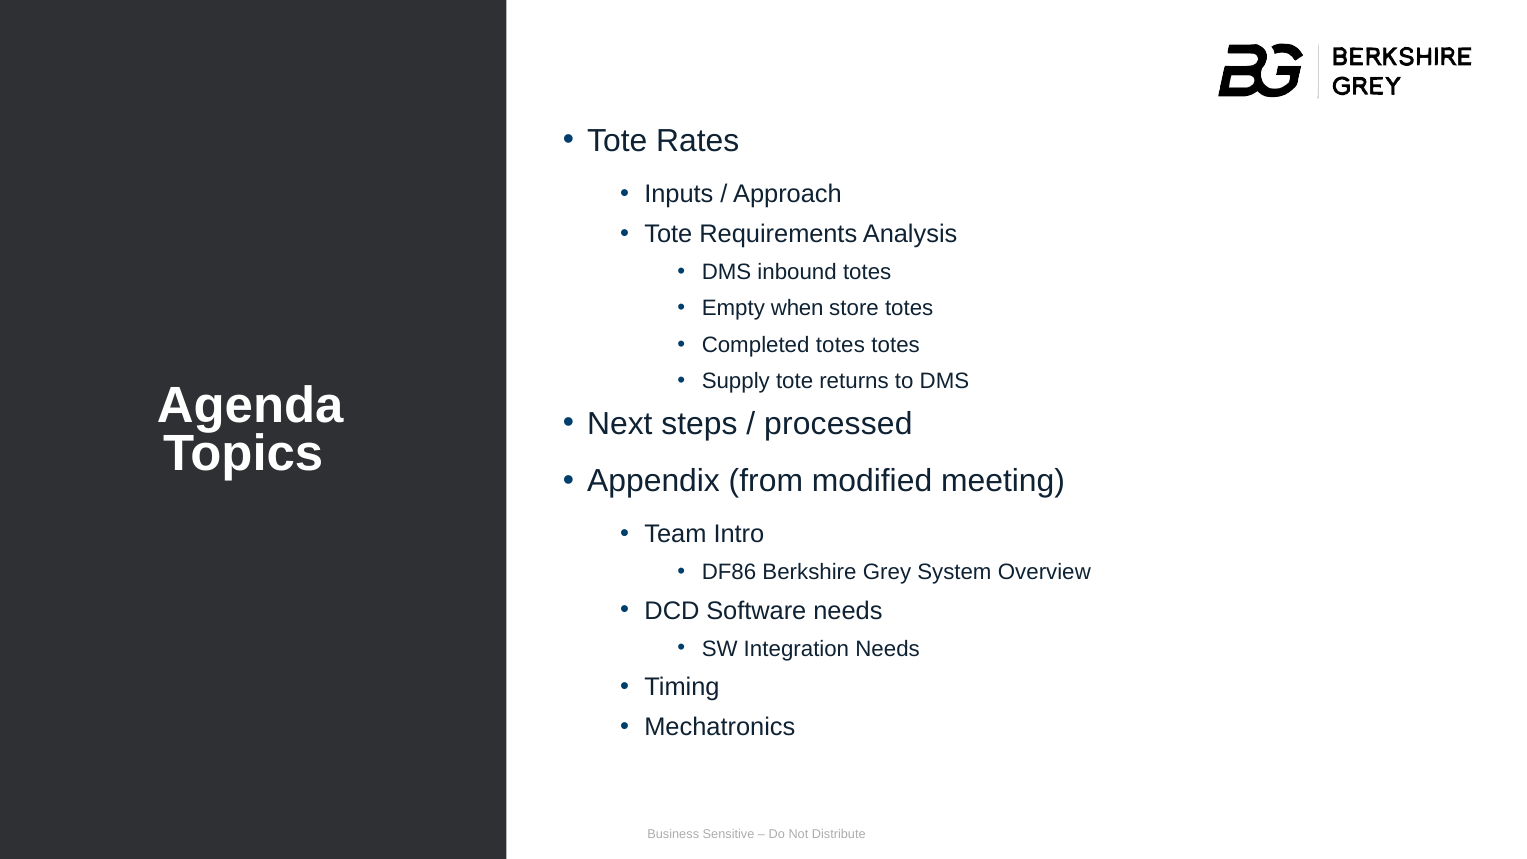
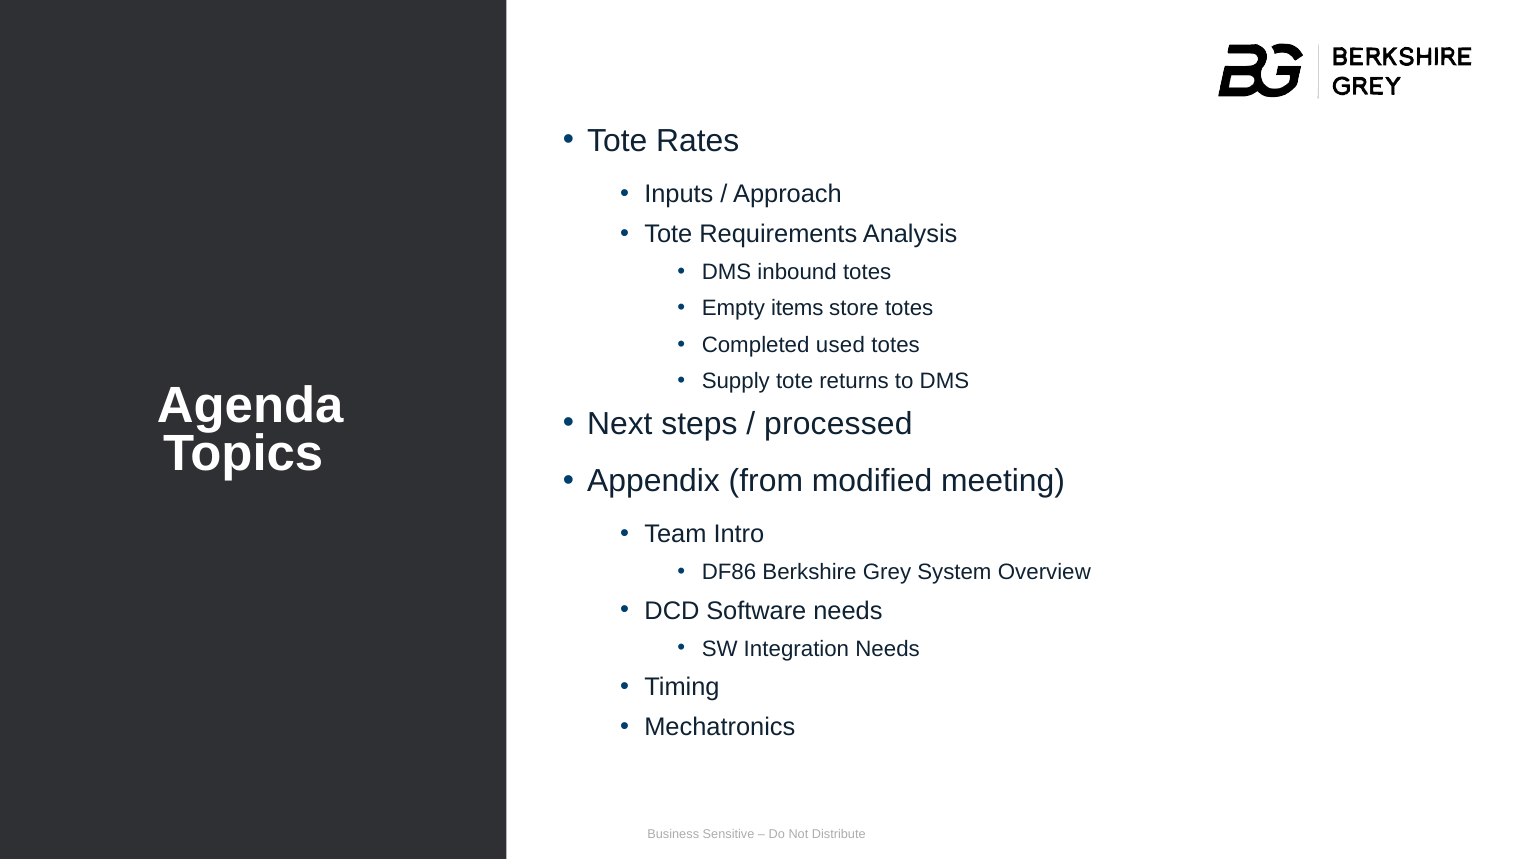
when: when -> items (797, 309)
Completed totes: totes -> used (840, 345)
